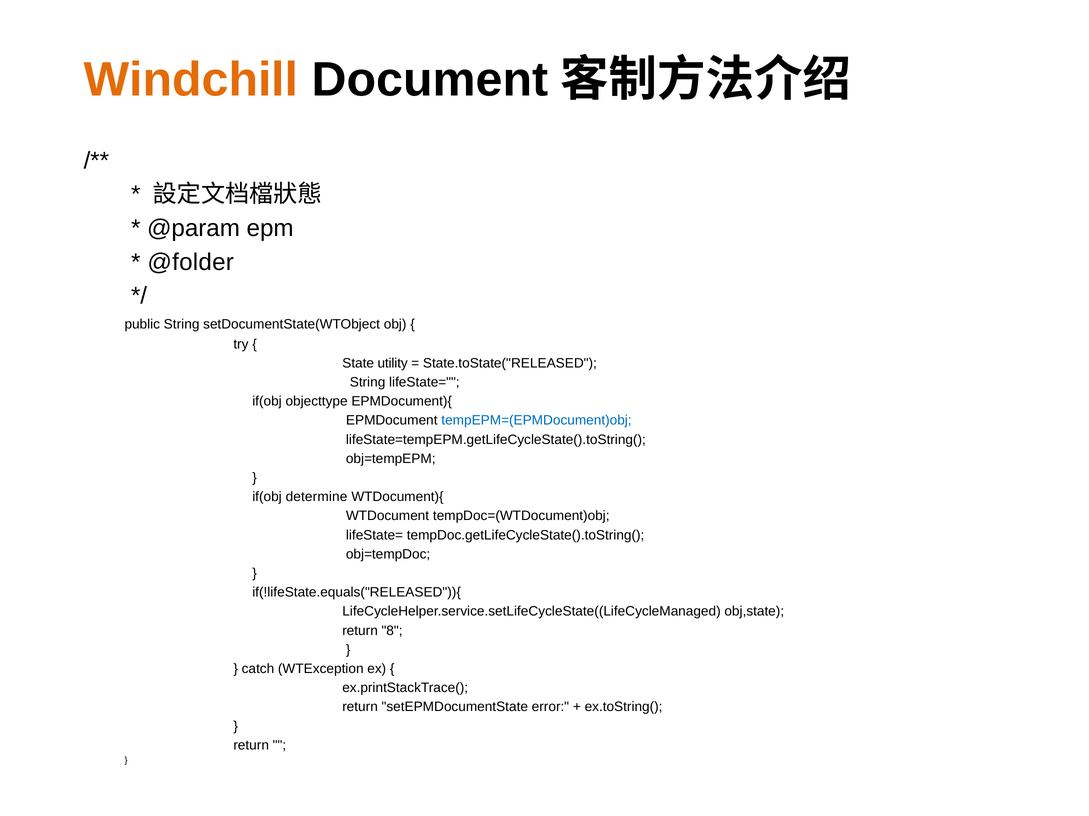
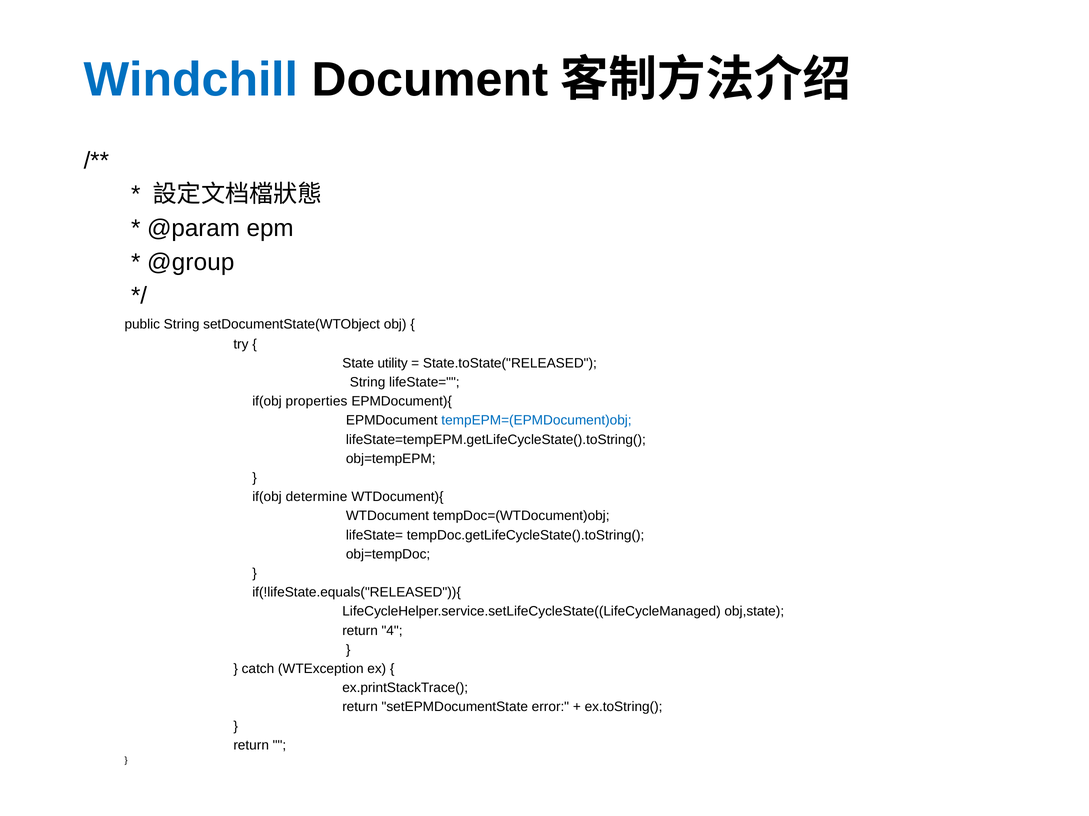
Windchill colour: orange -> blue (191, 80)
@folder: @folder -> @group (191, 262)
objecttype: objecttype -> properties (316, 402)
8: 8 -> 4 (392, 631)
